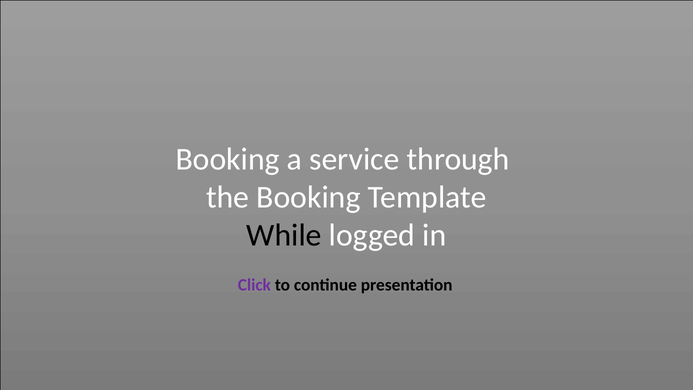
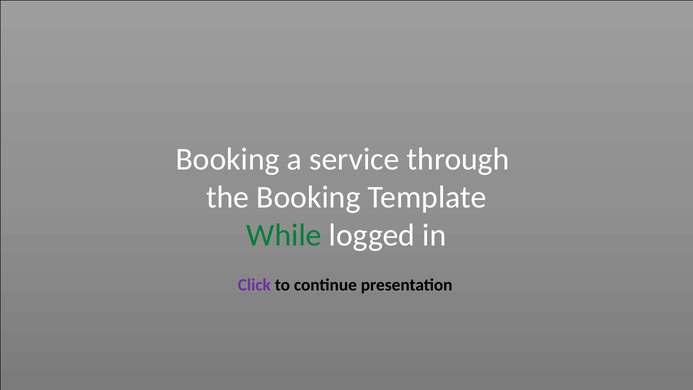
While colour: black -> green (284, 235)
